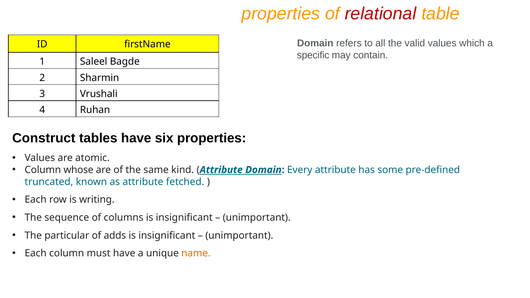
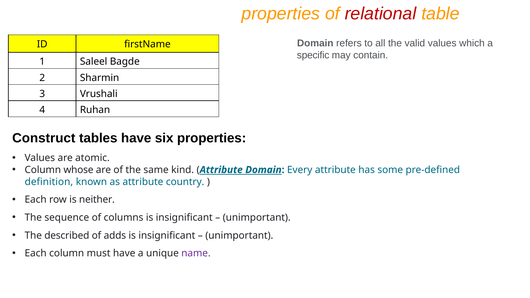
truncated: truncated -> definition (49, 182)
fetched: fetched -> country (185, 182)
writing: writing -> neither (97, 200)
particular: particular -> described (67, 235)
name colour: orange -> purple (196, 253)
